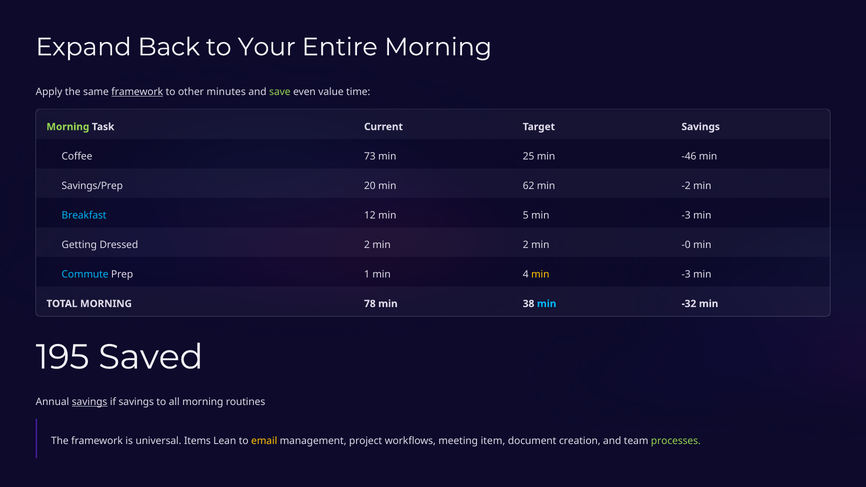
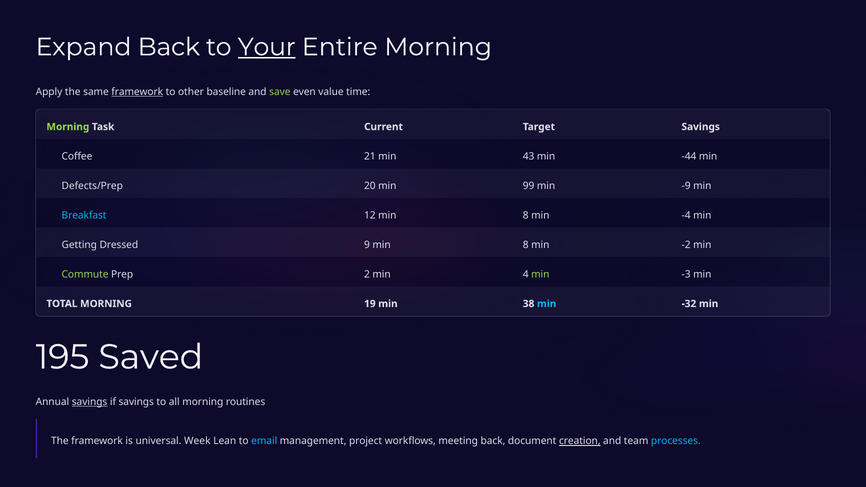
Your underline: none -> present (267, 47)
minutes: minutes -> baseline (226, 92)
73: 73 -> 21 (370, 156)
25: 25 -> 43 (529, 156)
-46: -46 -> -44 (689, 156)
Savings/Prep: Savings/Prep -> Defects/Prep (92, 186)
62: 62 -> 99 (529, 186)
-2: -2 -> -9 (686, 186)
12 min 5: 5 -> 8 (526, 215)
-3: -3 -> -4 (686, 215)
Dressed 2: 2 -> 9 (367, 245)
2: 2 -> 8 (526, 245)
-0: -0 -> -2 (686, 245)
Commute colour: light blue -> light green (85, 274)
1: 1 -> 2 (367, 274)
min colour: yellow -> light green (540, 274)
78: 78 -> 19 (370, 304)
Items: Items -> Week (197, 441)
email colour: yellow -> light blue (264, 441)
meeting item: item -> back (493, 441)
creation underline: none -> present (580, 441)
processes colour: light green -> light blue (676, 441)
